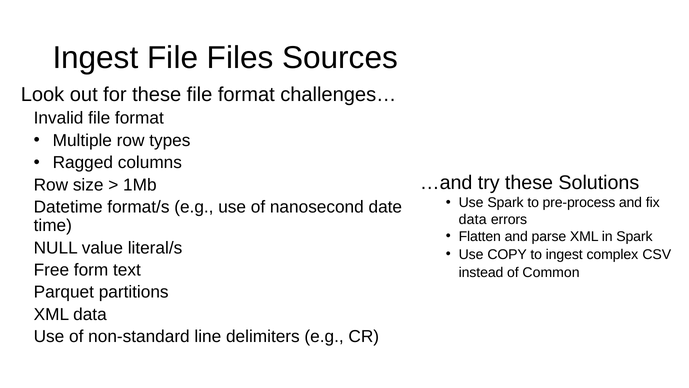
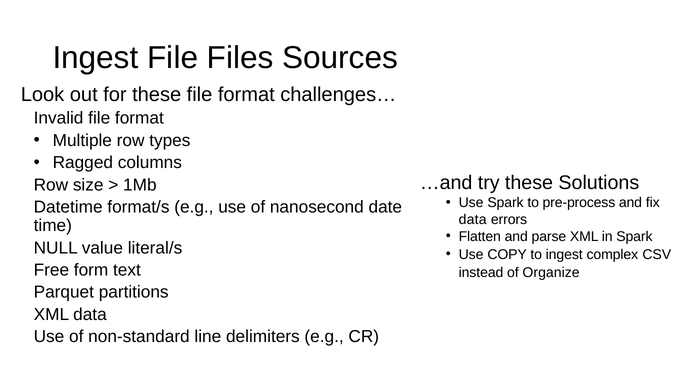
Common: Common -> Organize (551, 272)
